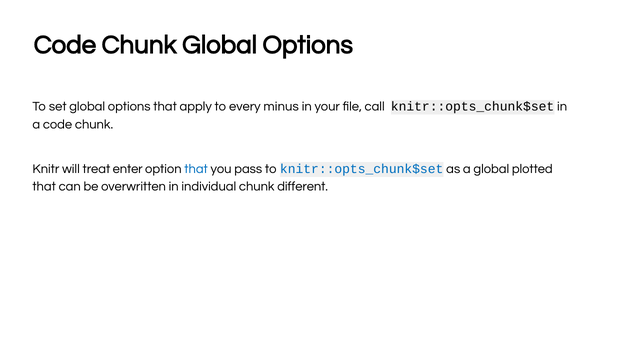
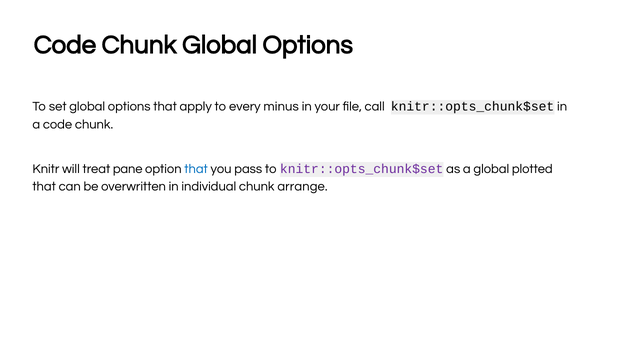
enter: enter -> pane (128, 169)
knitr::opts_chunk$set colour: blue -> purple (362, 169)
different: different -> arrange (302, 187)
